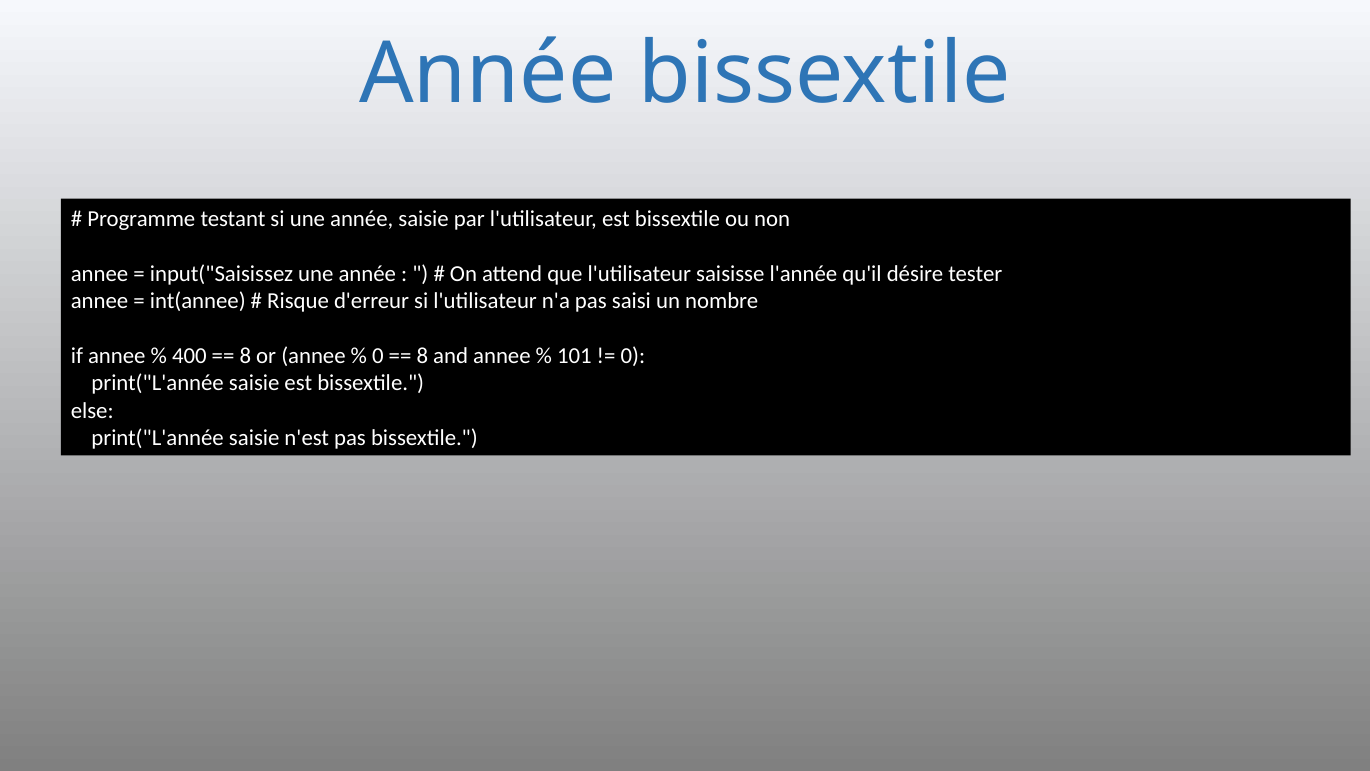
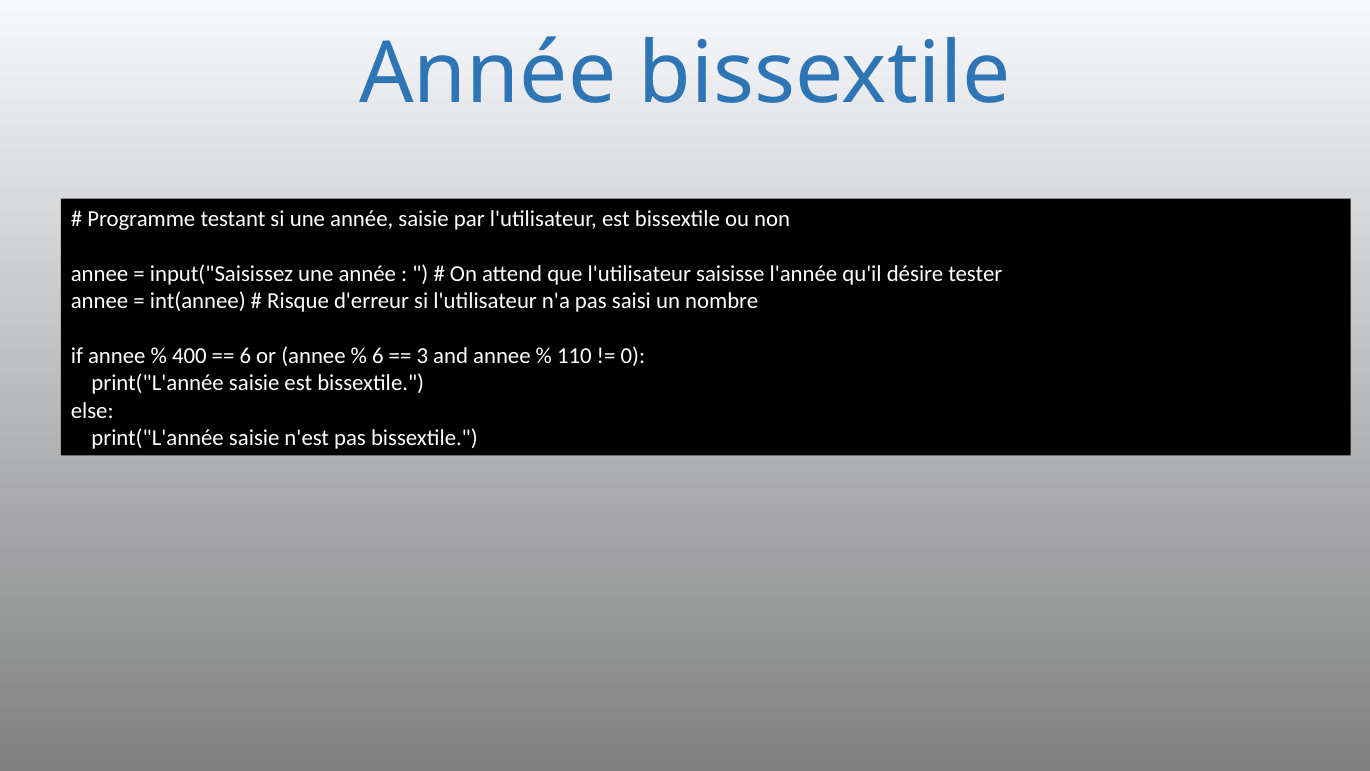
8: 8 -> 6 (245, 356)
0: 0 -> 6 (378, 356)
8: 8 -> 3 (422, 356)
101: 101 -> 110 (574, 356)
